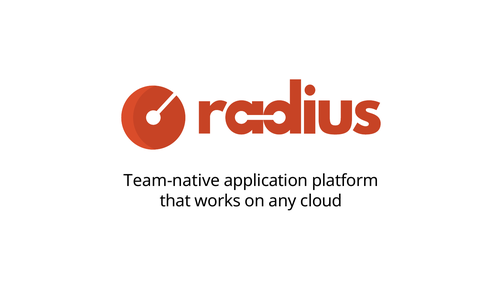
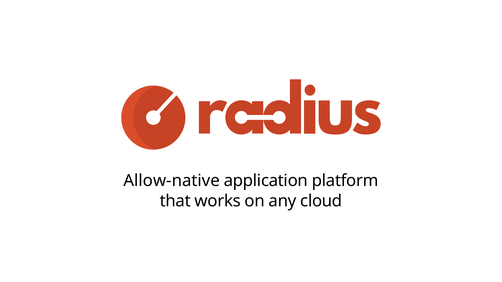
Team-native: Team-native -> Allow-native (172, 181)
